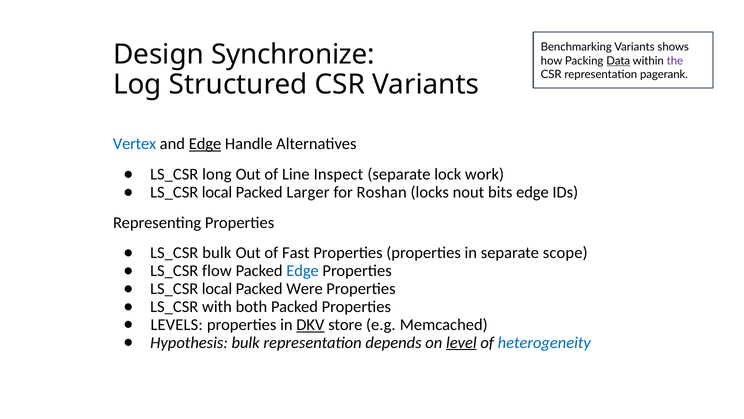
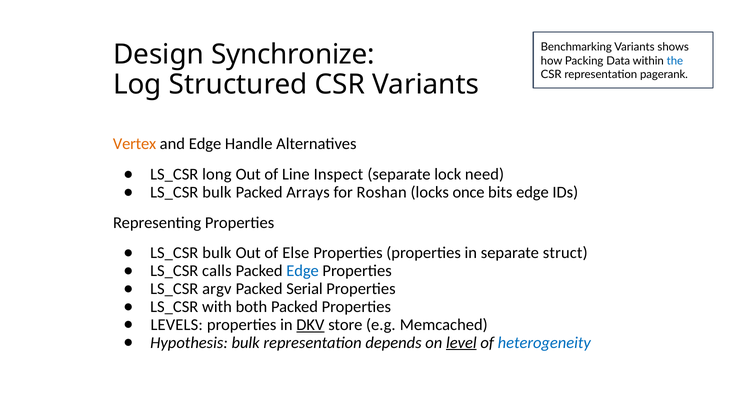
Data underline: present -> none (618, 61)
the colour: purple -> blue (675, 61)
Vertex colour: blue -> orange (135, 144)
Edge underline: present -> none (205, 144)
work: work -> need (485, 174)
local: local -> bulk (217, 192)
Larger: Larger -> Arrays (308, 192)
nout: nout -> once (469, 192)
Fast: Fast -> Else (296, 253)
scope: scope -> struct (565, 253)
flow: flow -> calls (217, 271)
local: local -> argv (217, 288)
Were: Were -> Serial (305, 288)
